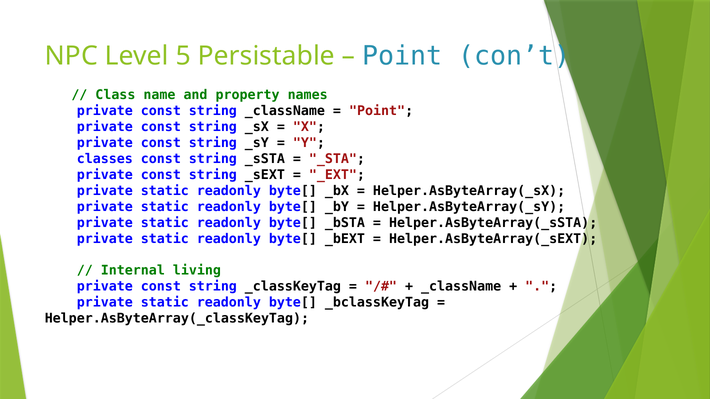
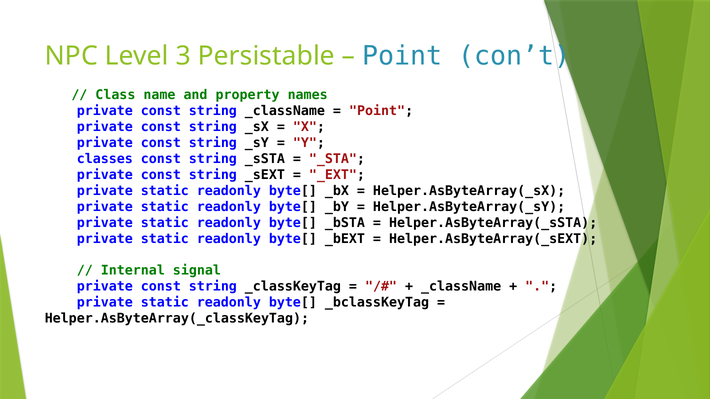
5: 5 -> 3 (183, 56)
living: living -> signal (197, 271)
